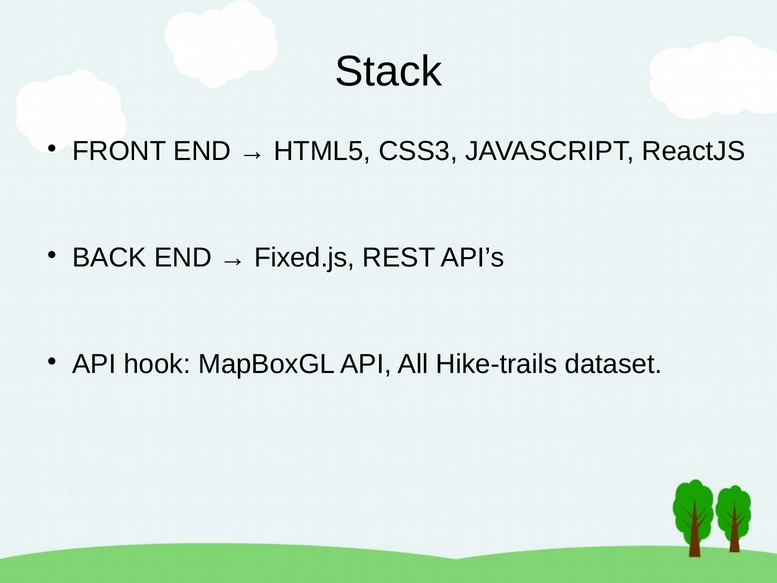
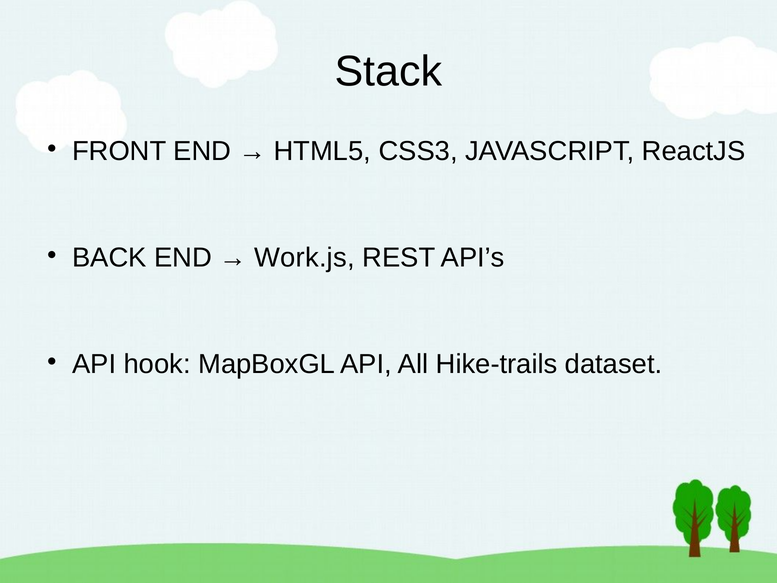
Fixed.js: Fixed.js -> Work.js (305, 258)
